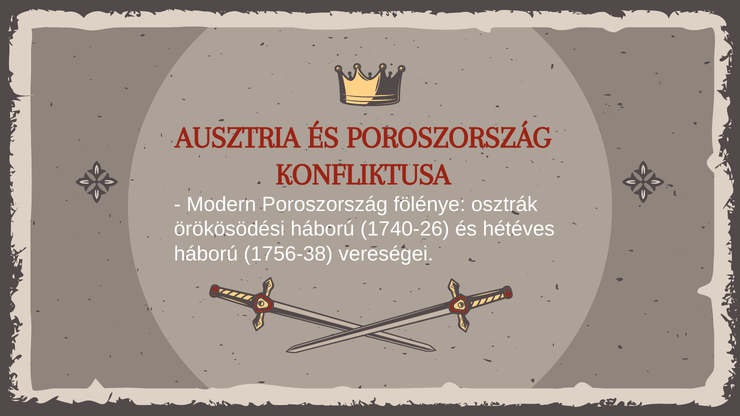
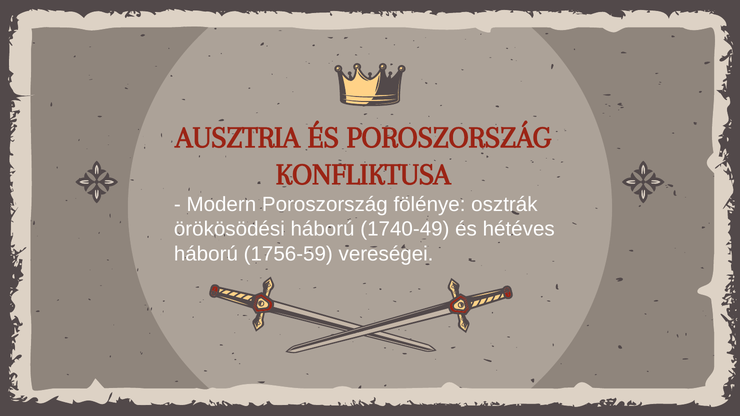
1740-26: 1740-26 -> 1740-49 (405, 229)
1756-38: 1756-38 -> 1756-59 (288, 254)
